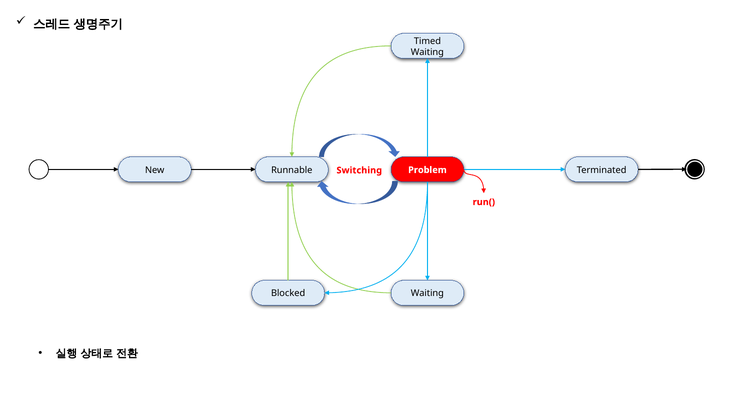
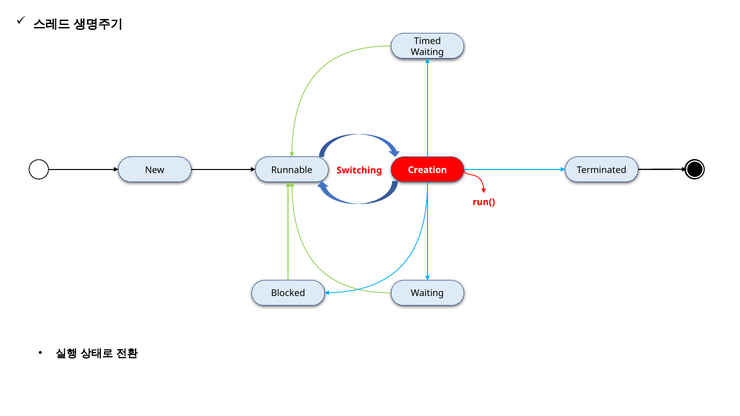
Problem: Problem -> Creation (427, 170)
